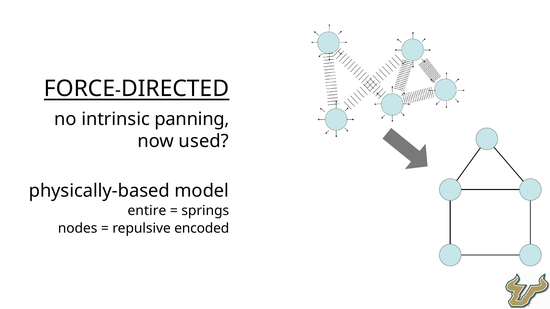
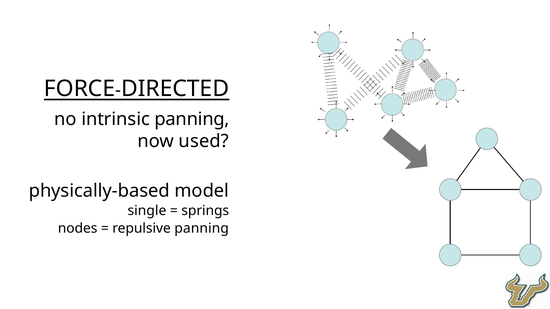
entire: entire -> single (147, 211)
repulsive encoded: encoded -> panning (202, 229)
